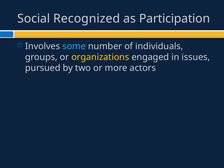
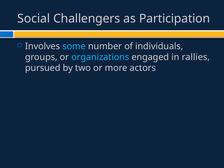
Recognized: Recognized -> Challengers (87, 19)
organizations colour: yellow -> light blue (100, 57)
issues: issues -> rallies (196, 57)
